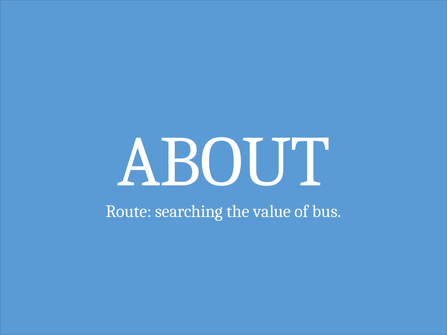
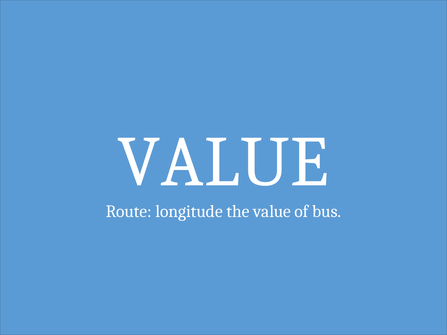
ABOUT: ABOUT -> VALUE (223, 162)
searching: searching -> longitude (189, 212)
